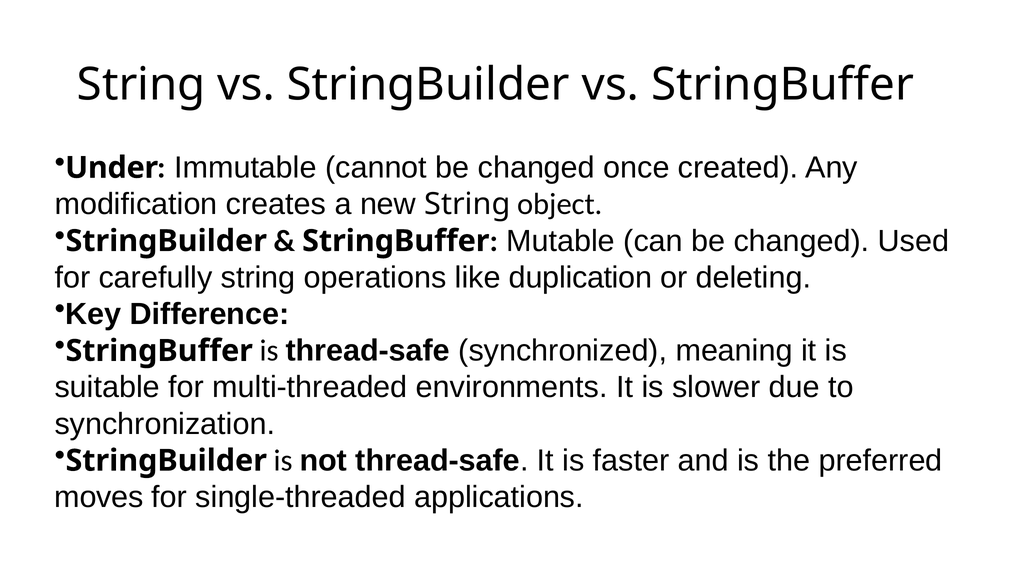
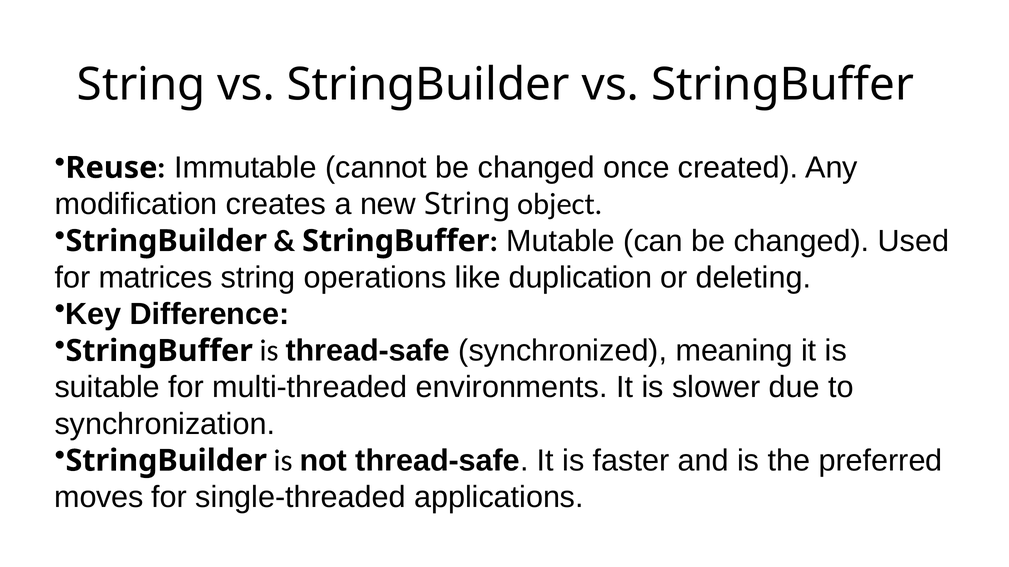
Under: Under -> Reuse (111, 168)
carefully: carefully -> matrices (156, 278)
